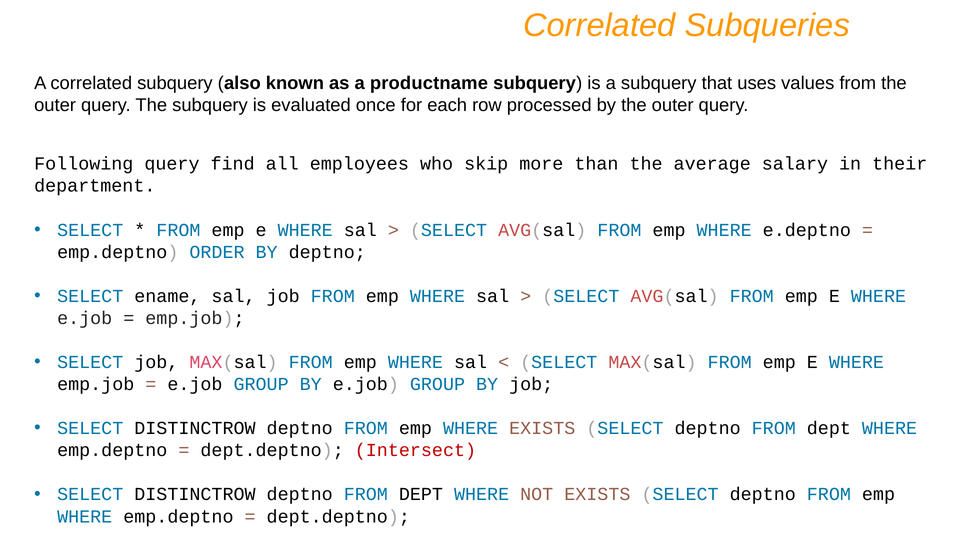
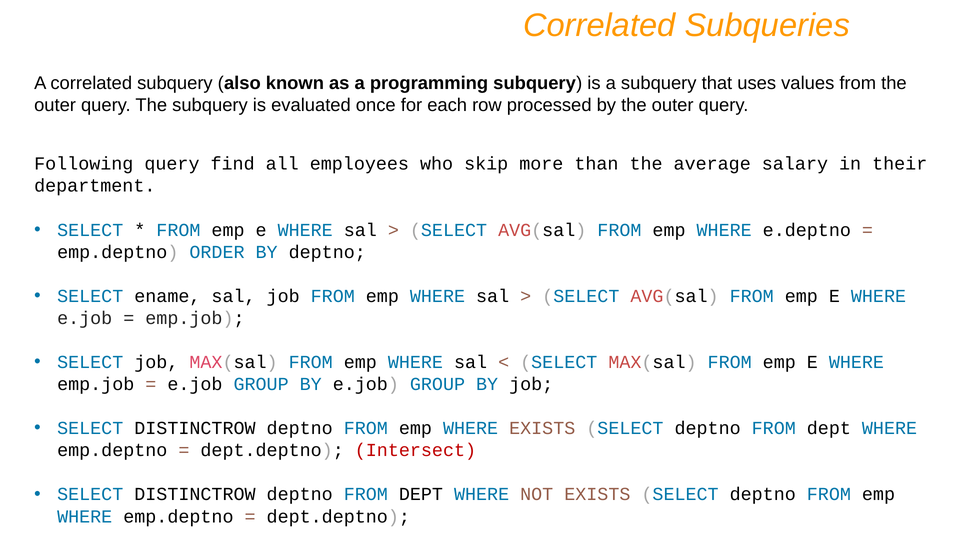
productname: productname -> programming (429, 83)
